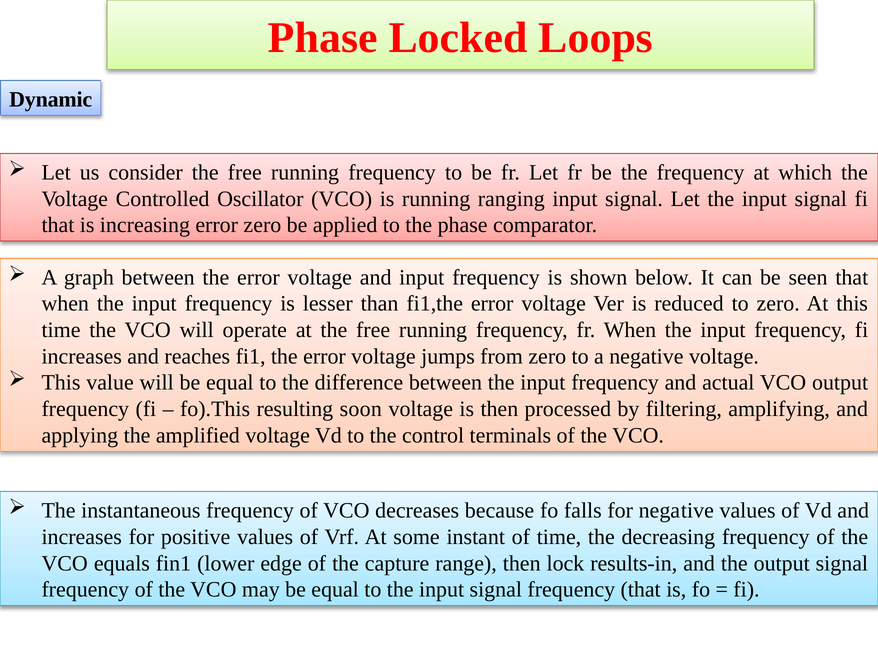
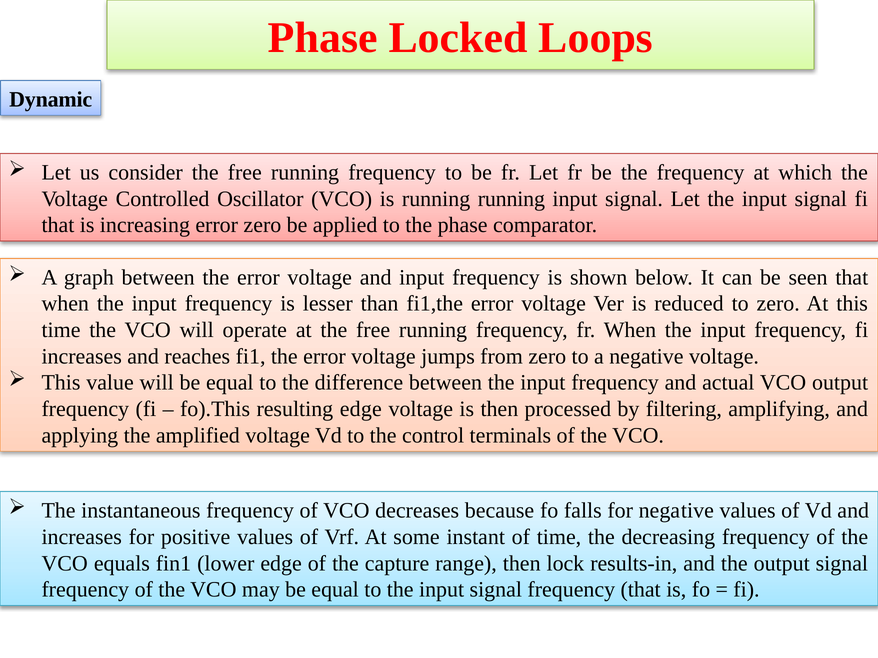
running ranging: ranging -> running (511, 199)
resulting soon: soon -> edge (361, 409)
